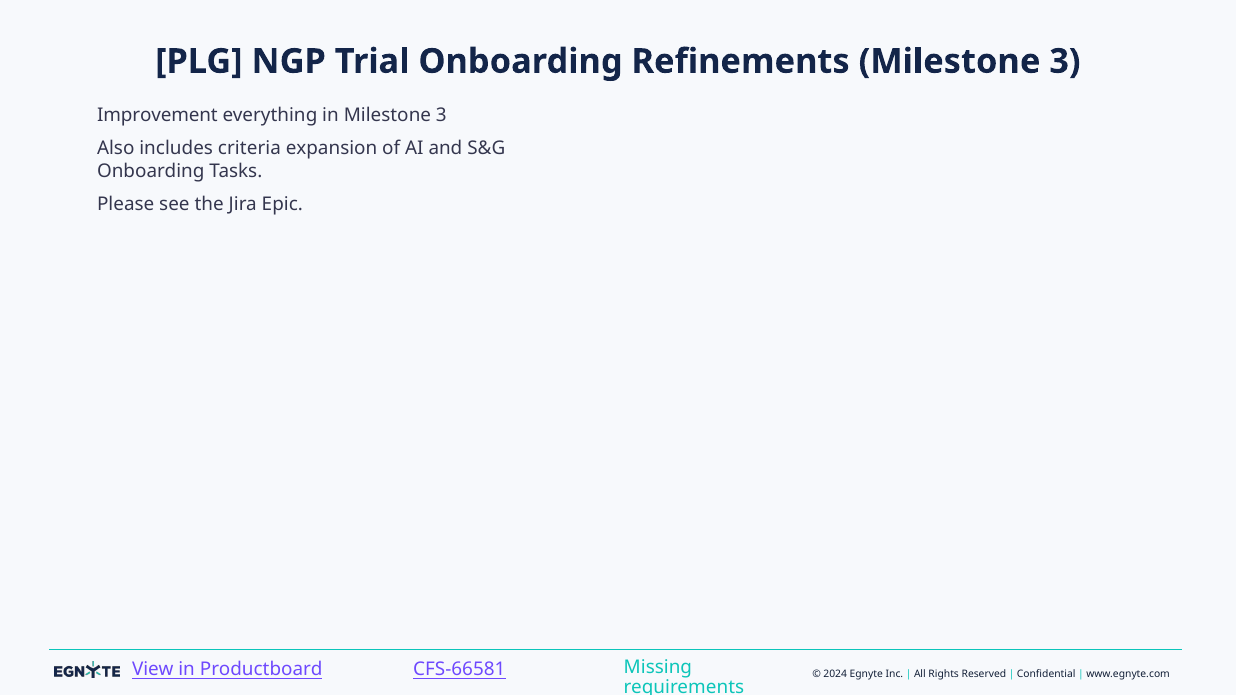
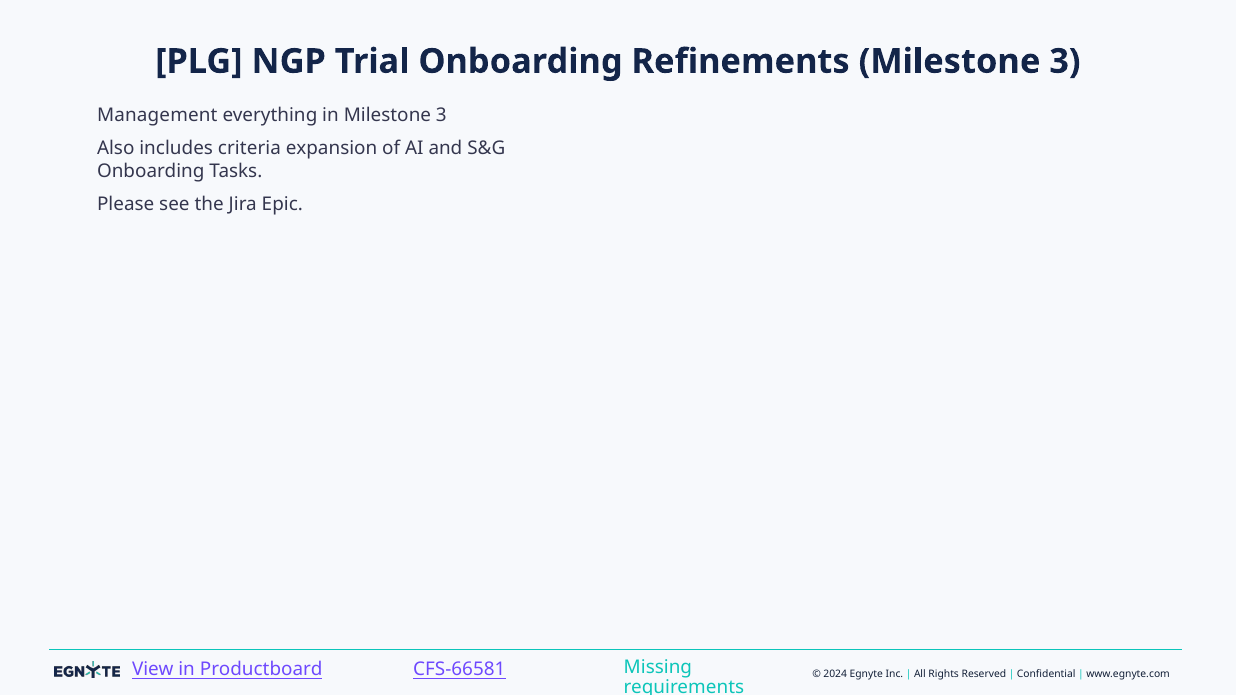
Improvement: Improvement -> Management (157, 116)
